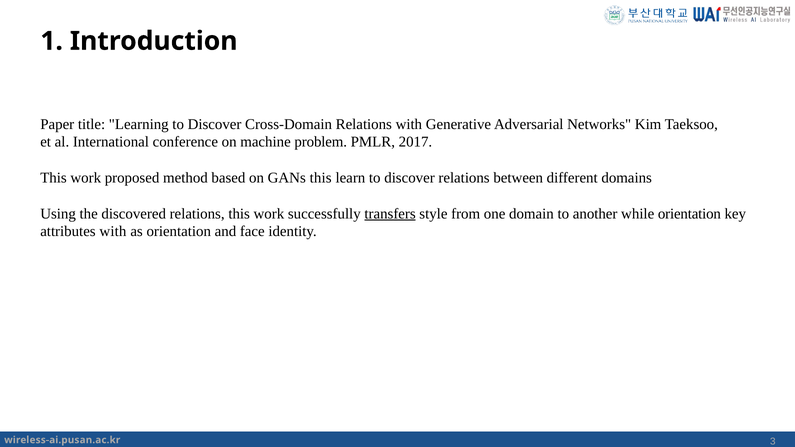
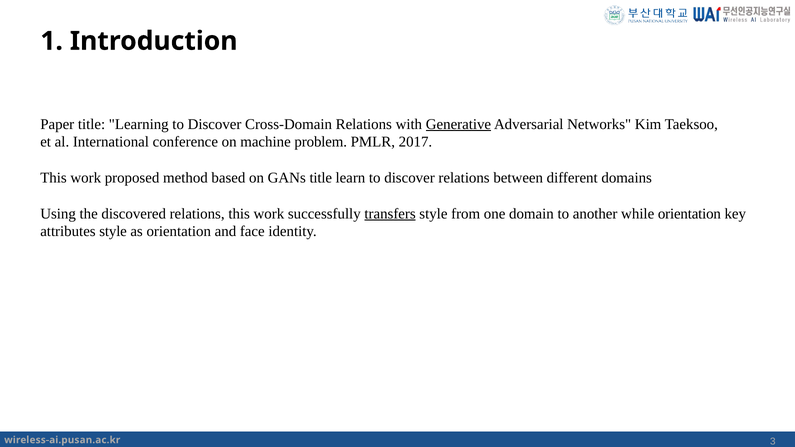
Generative underline: none -> present (458, 124)
GANs this: this -> title (321, 178)
attributes with: with -> style (113, 232)
